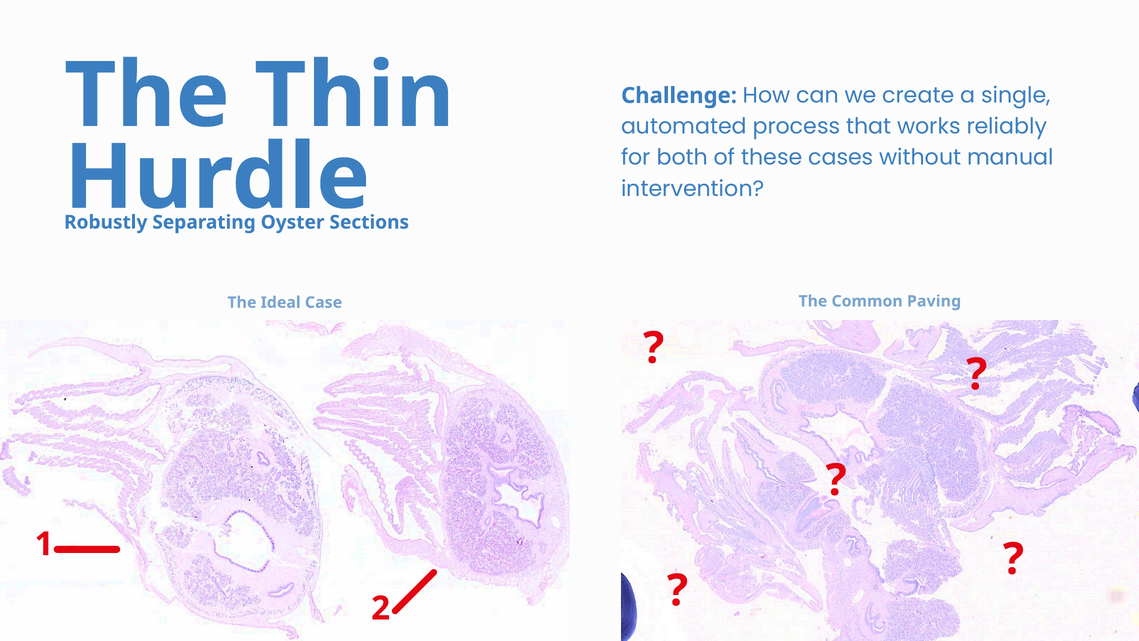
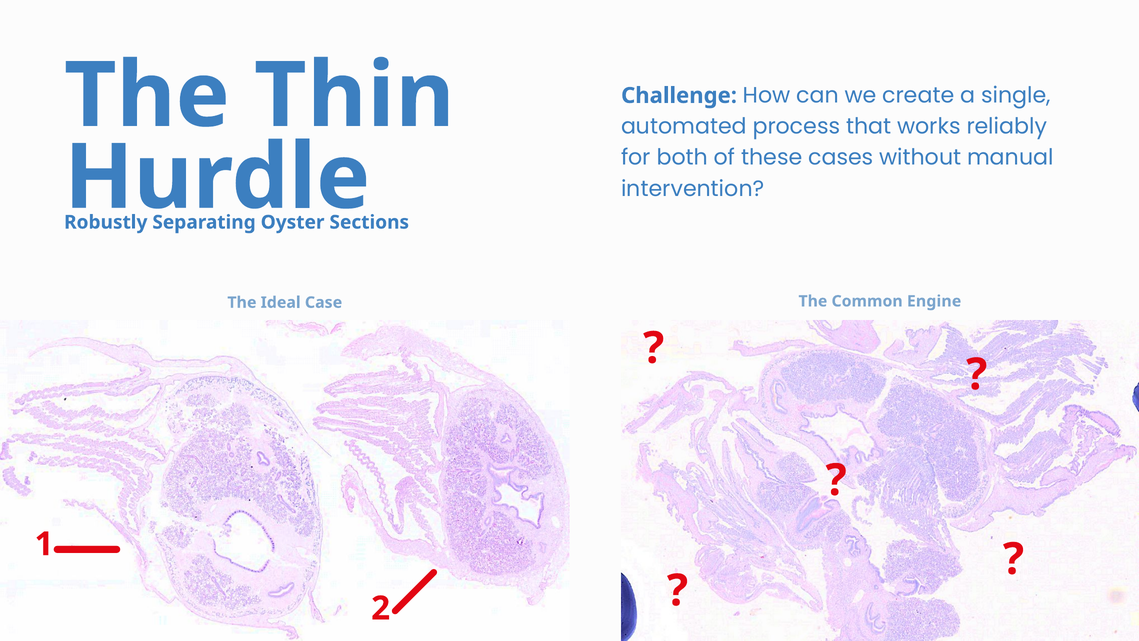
Paving: Paving -> Engine (934, 301)
